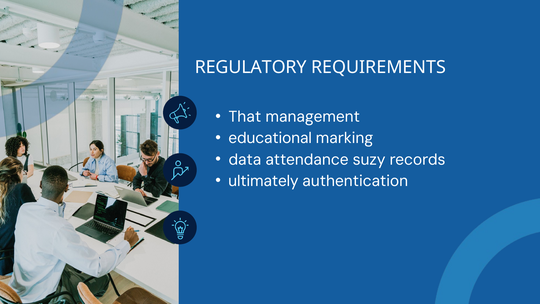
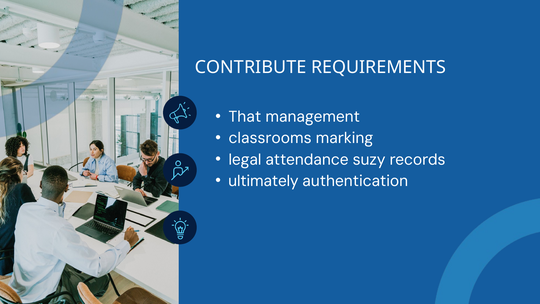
REGULATORY: REGULATORY -> CONTRIBUTE (251, 67)
educational: educational -> classrooms (270, 138)
data: data -> legal (245, 159)
